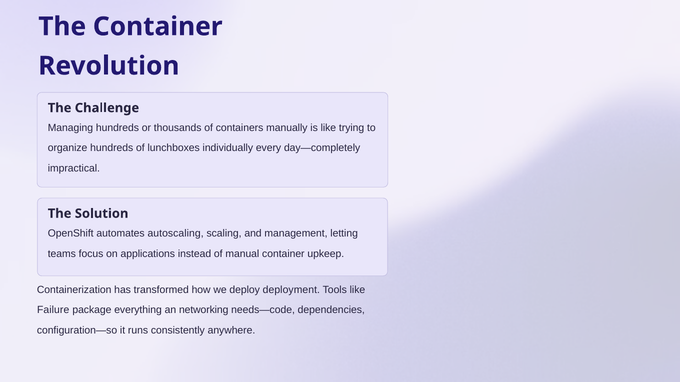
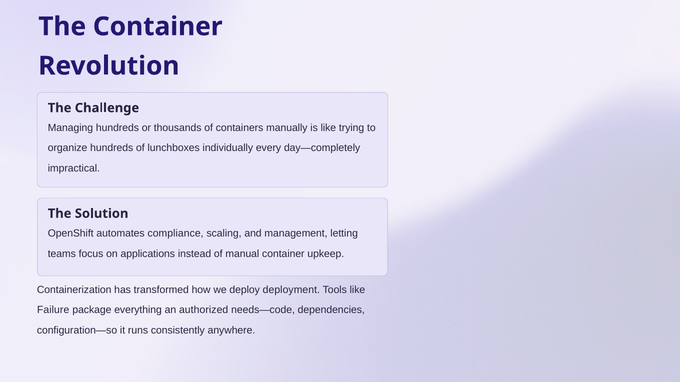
autoscaling: autoscaling -> compliance (176, 234)
networking: networking -> authorized (204, 310)
